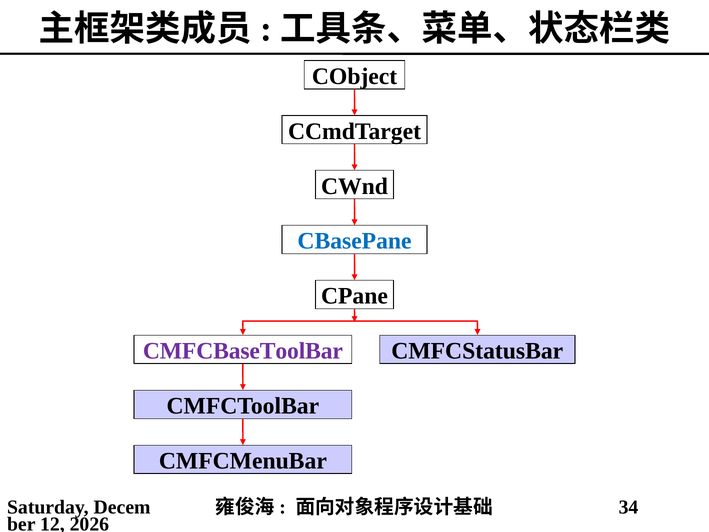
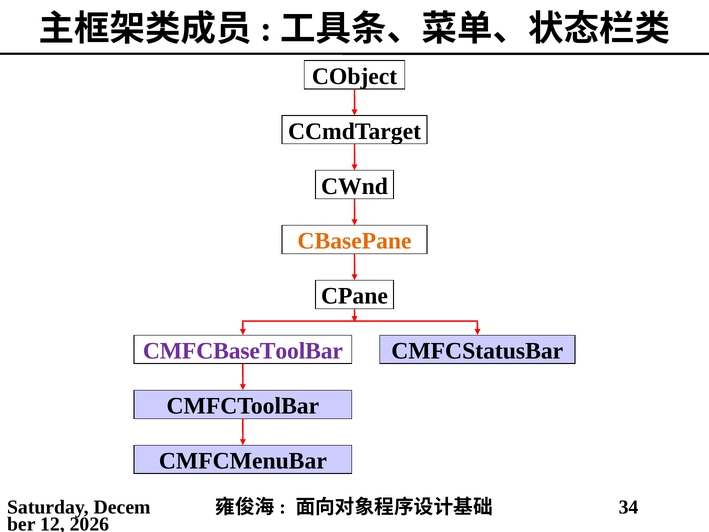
CBasePane colour: blue -> orange (355, 241)
